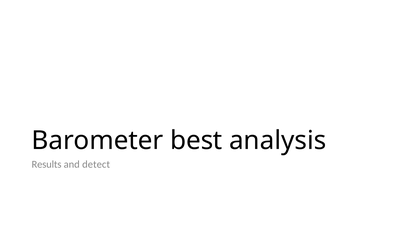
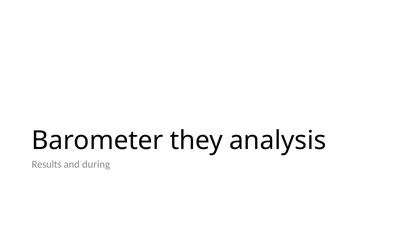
best: best -> they (196, 141)
detect: detect -> during (96, 165)
